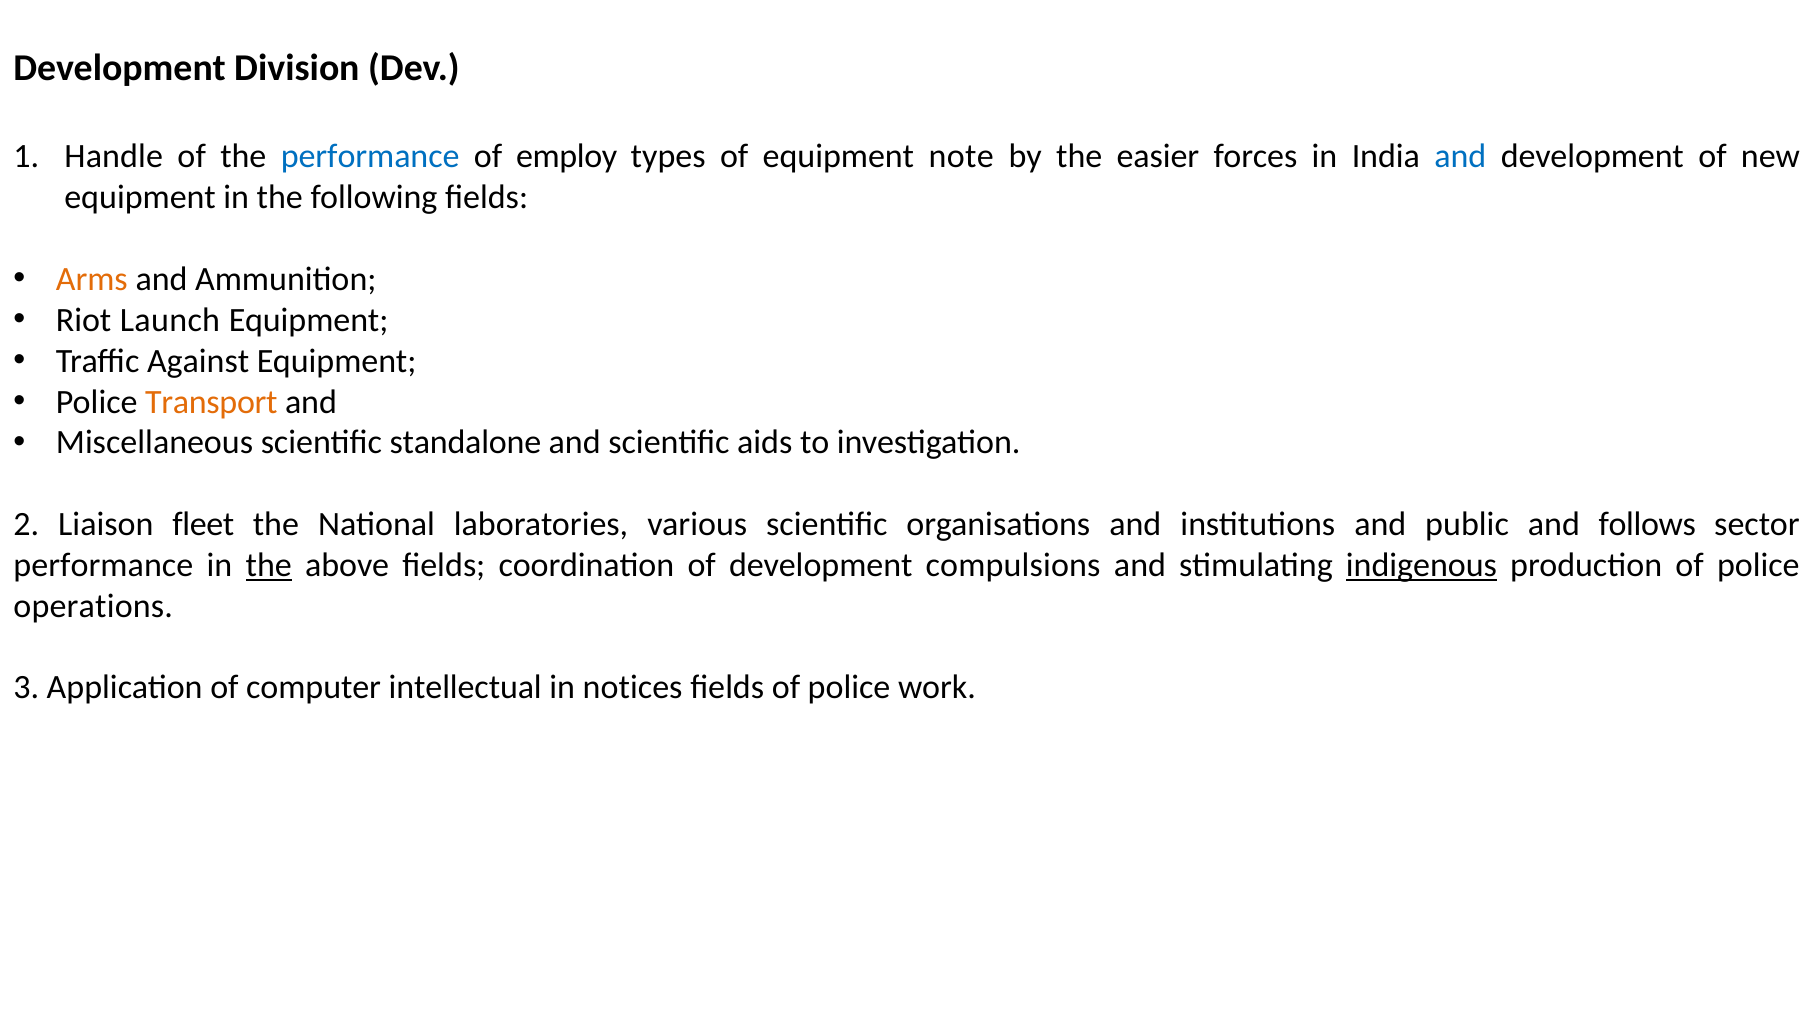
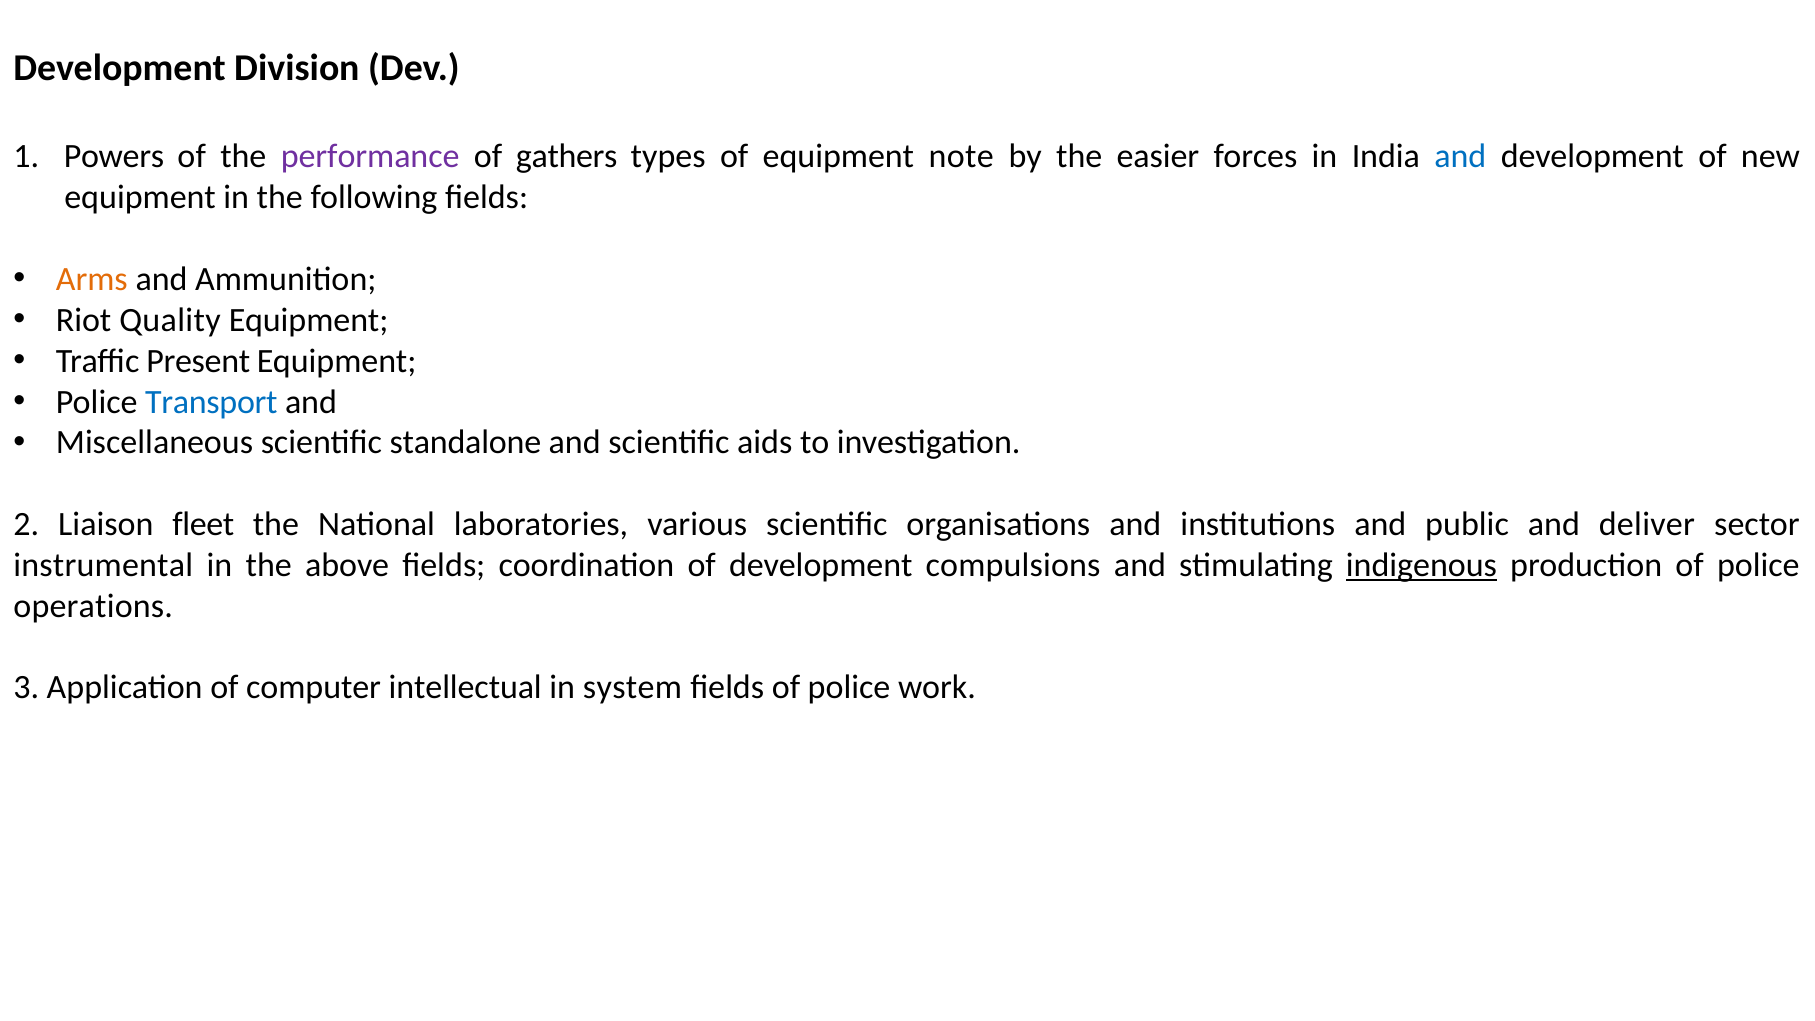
Handle: Handle -> Powers (114, 157)
performance colour: blue -> purple (370, 157)
employ: employ -> gathers (567, 157)
Launch: Launch -> Quality (170, 320)
Against: Against -> Present (198, 361)
Transport colour: orange -> blue (211, 402)
follows: follows -> deliver (1647, 524)
performance: performance -> instrumental (103, 565)
the underline: present -> none (269, 565)
notices: notices -> system (632, 688)
